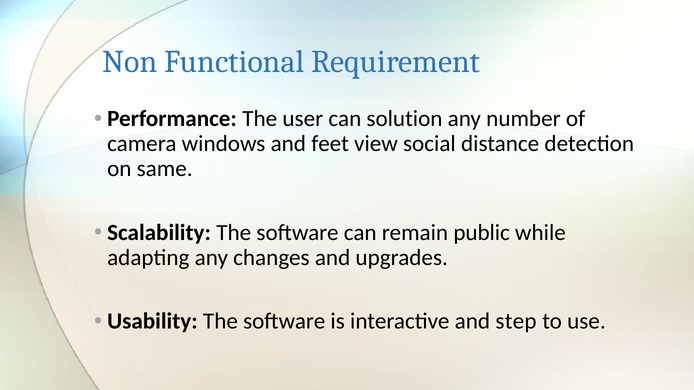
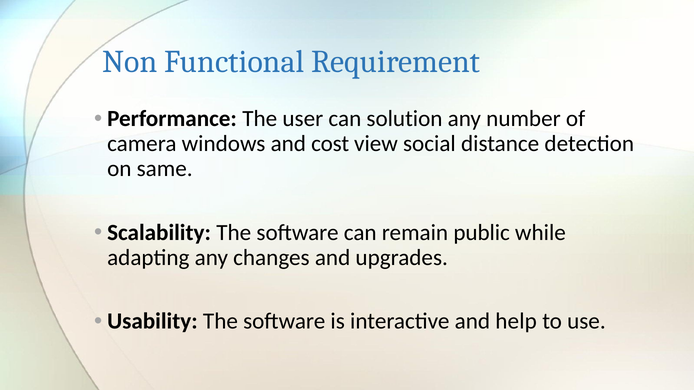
feet: feet -> cost (330, 144)
step: step -> help (516, 322)
